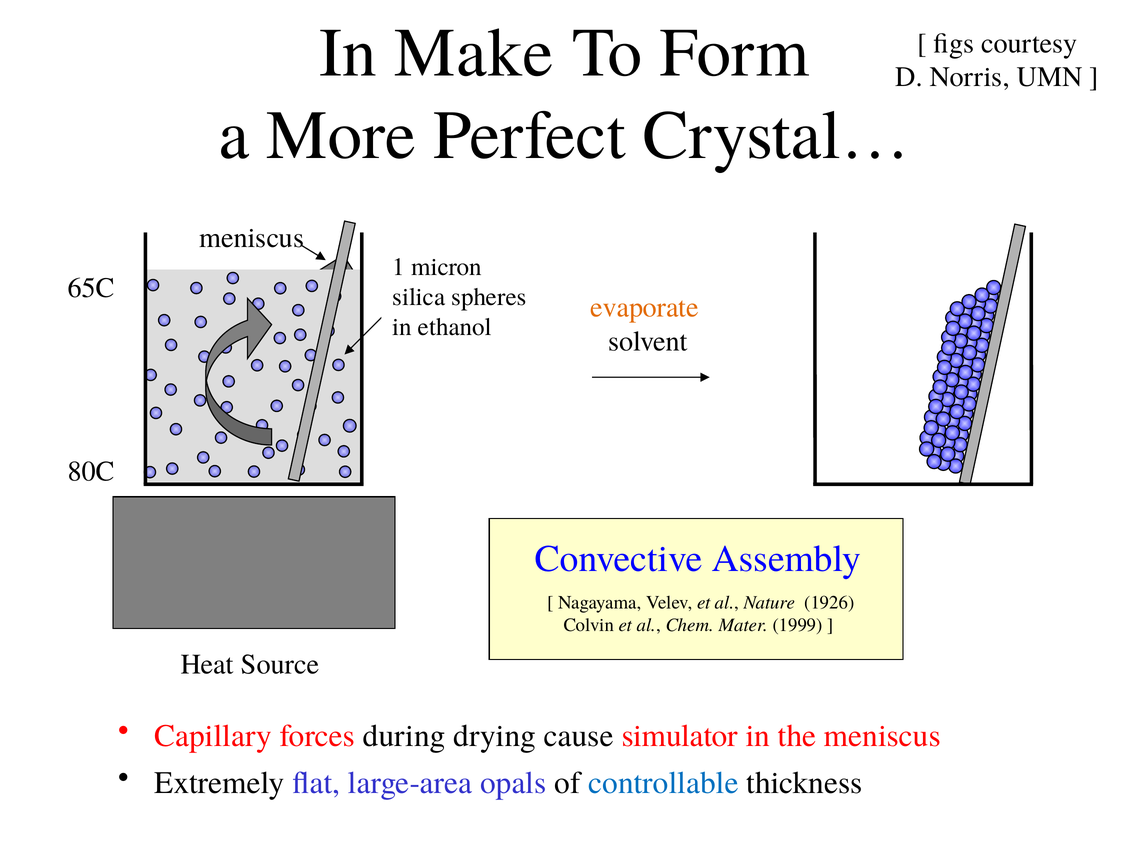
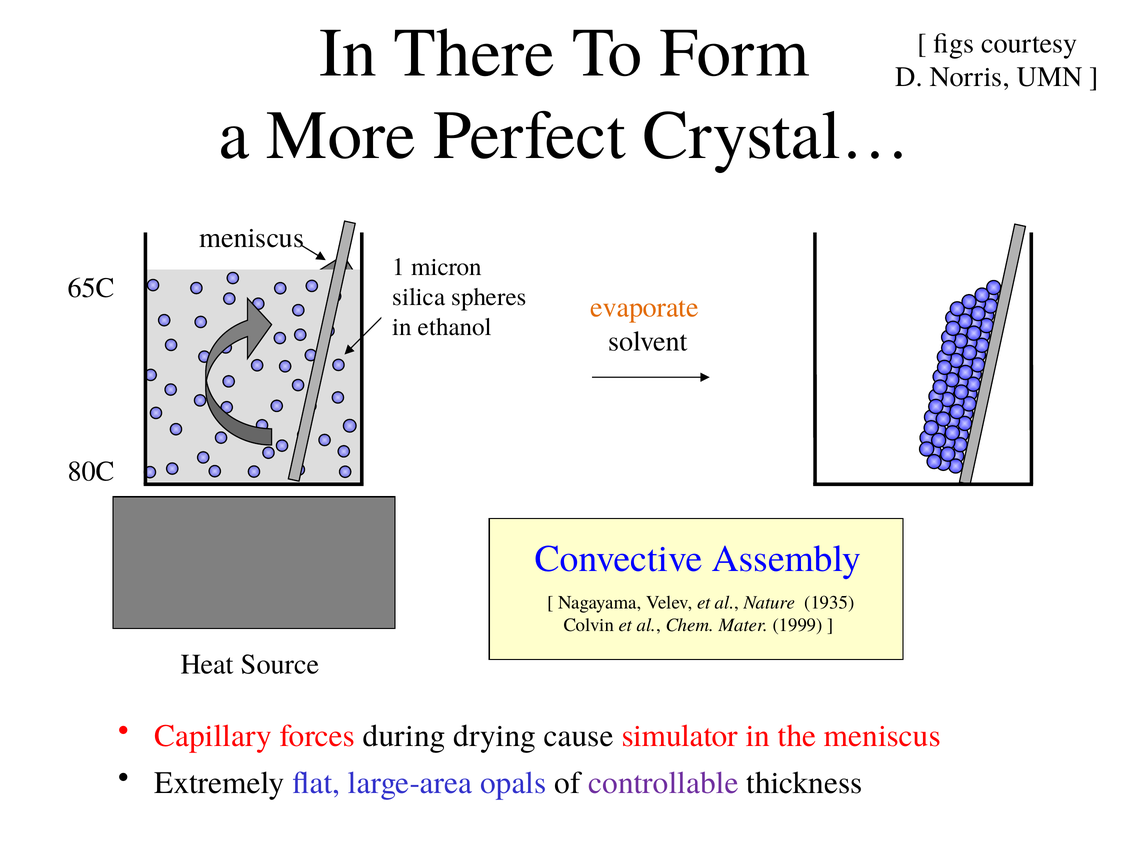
Make: Make -> There (474, 53)
1926: 1926 -> 1935 (829, 602)
controllable colour: blue -> purple (663, 783)
